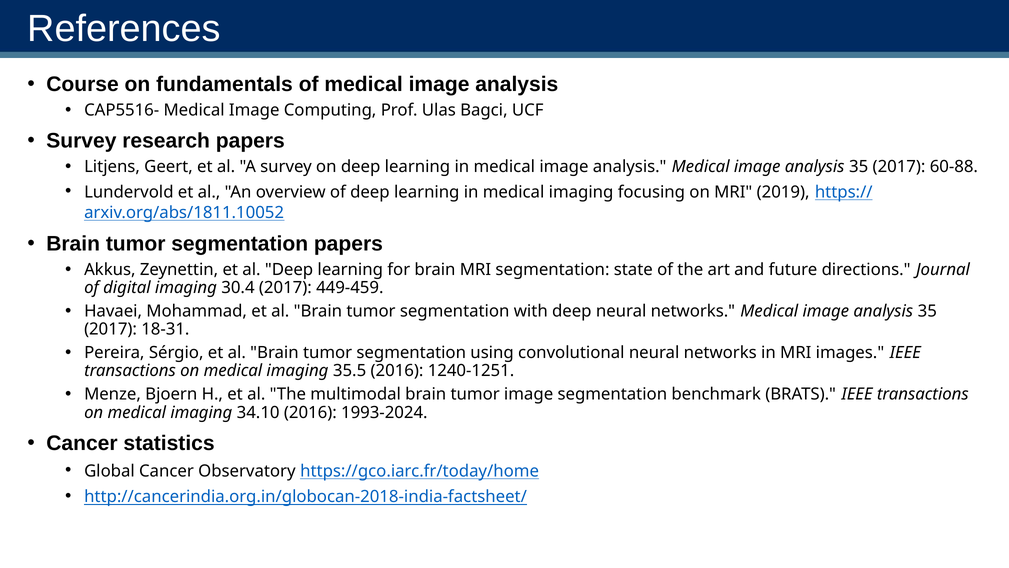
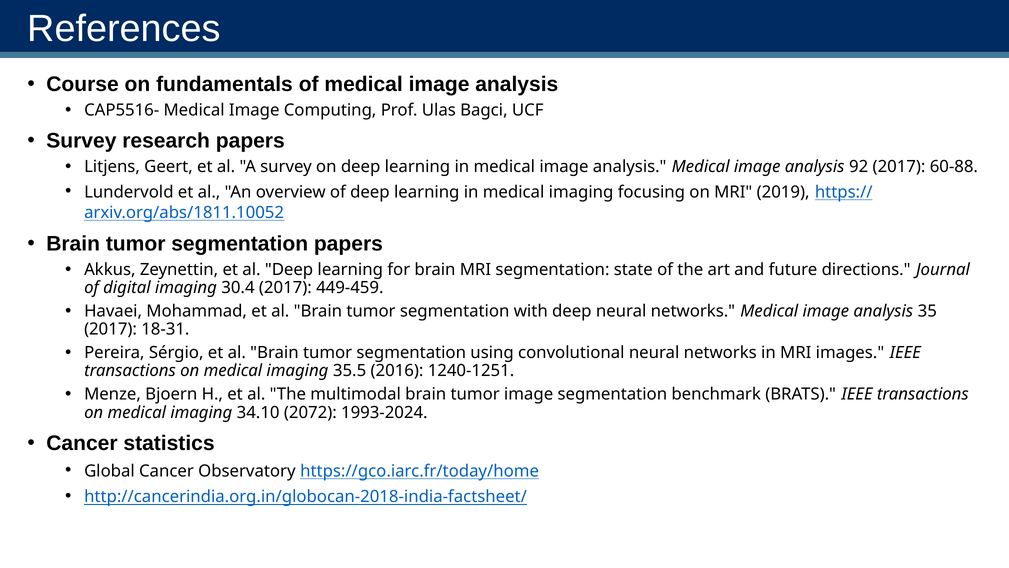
35: 35 -> 92 (859, 167)
34.10 2016: 2016 -> 2072 (310, 412)
